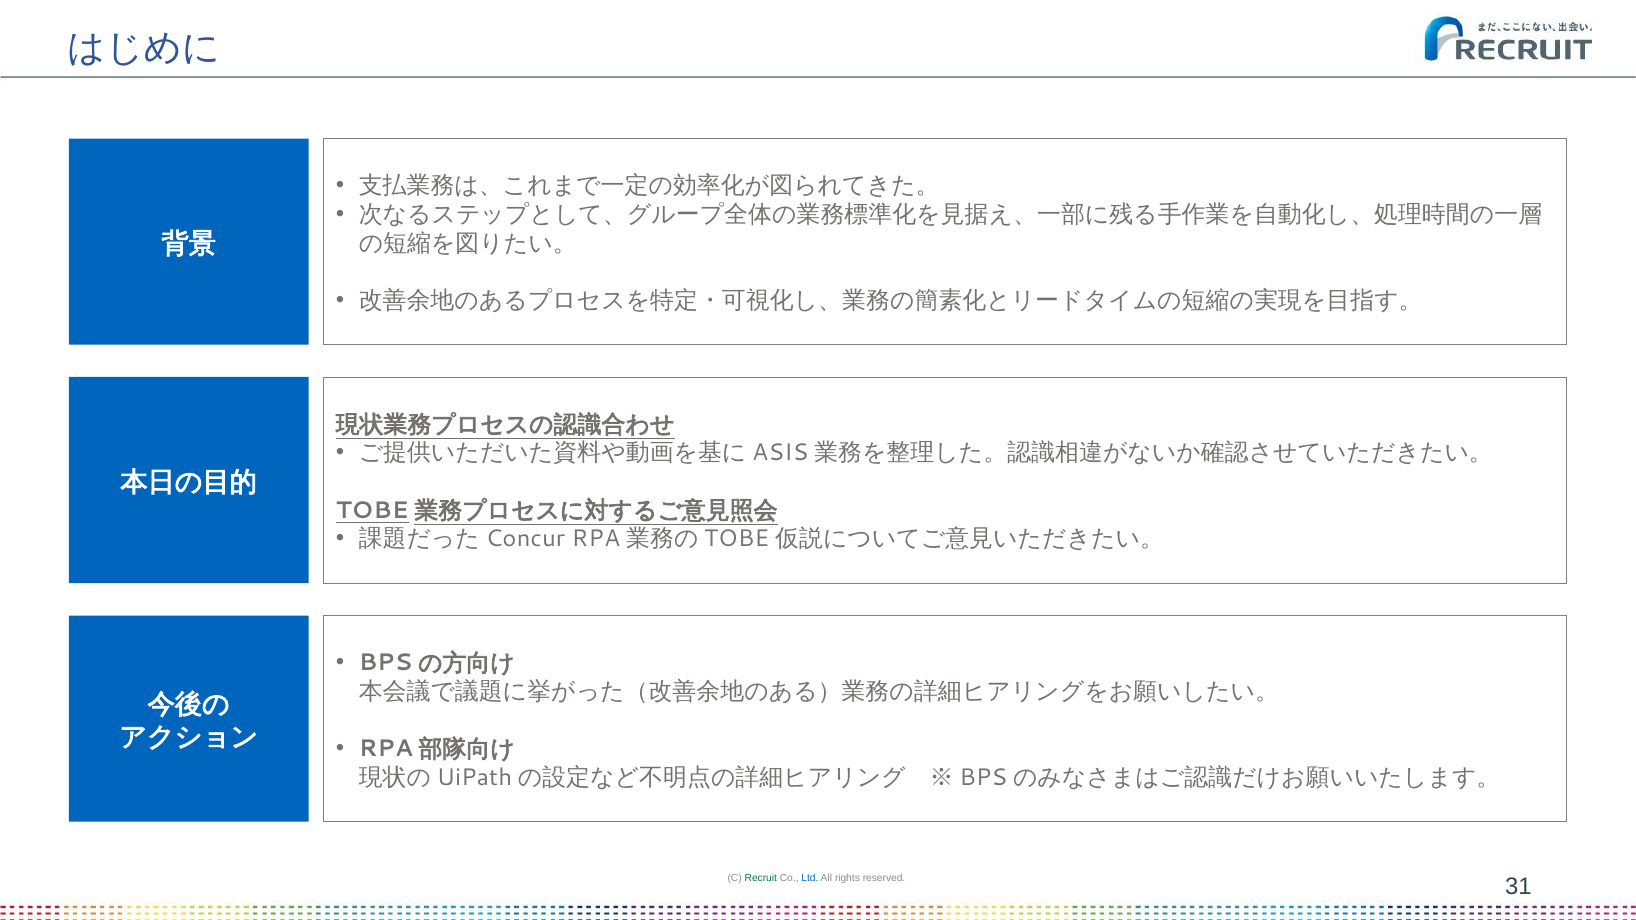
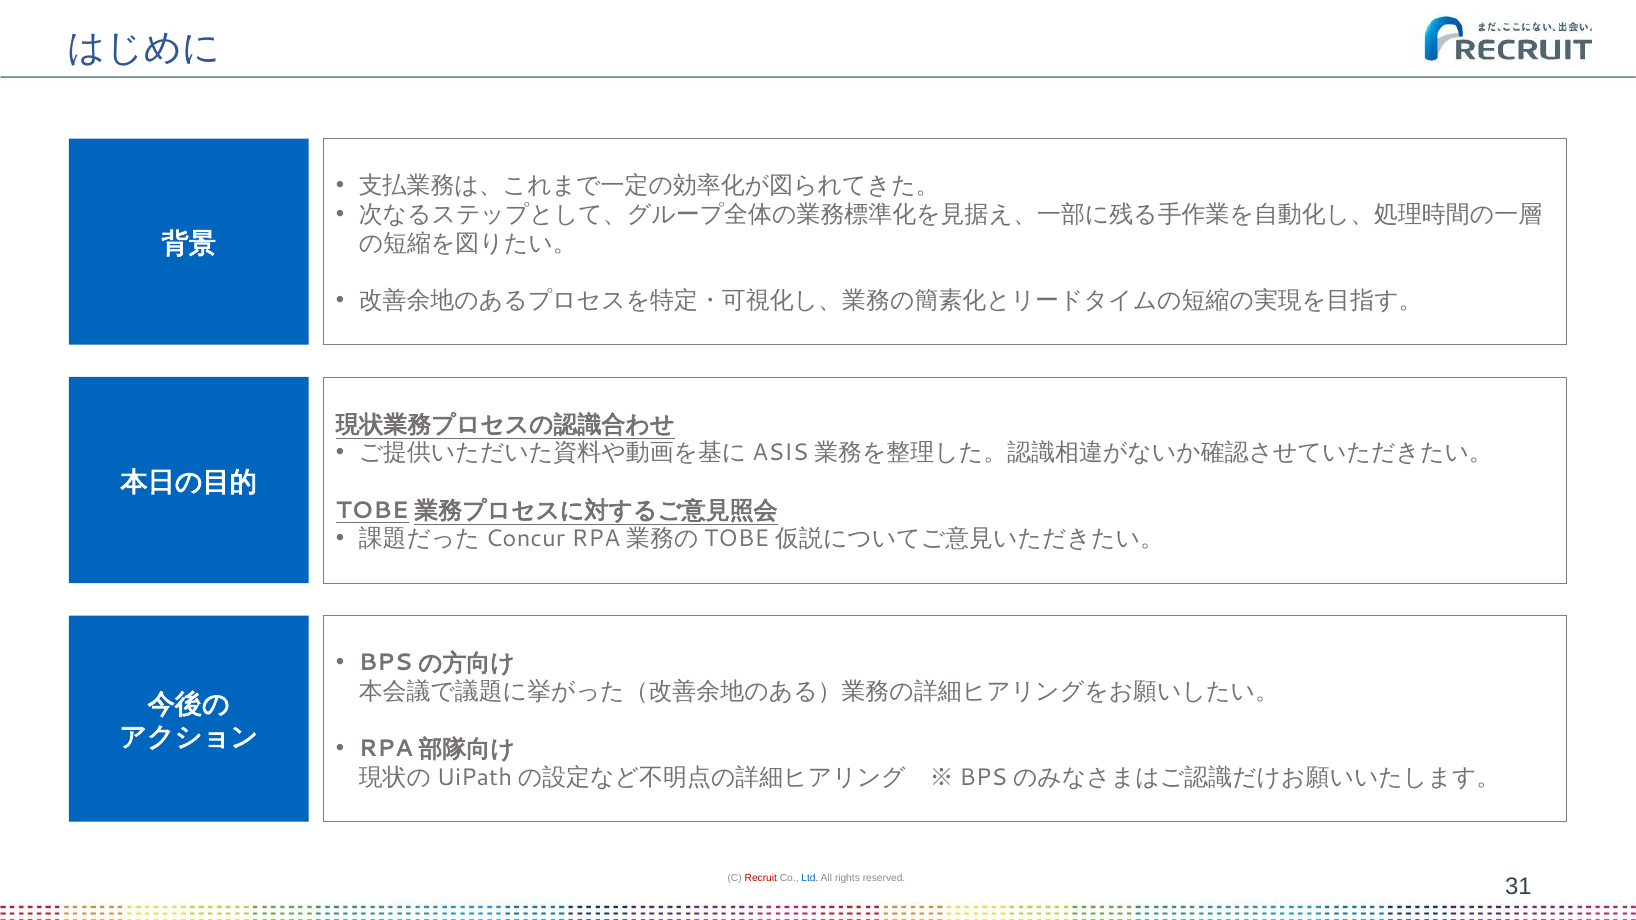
Recruit colour: green -> red (761, 878)
